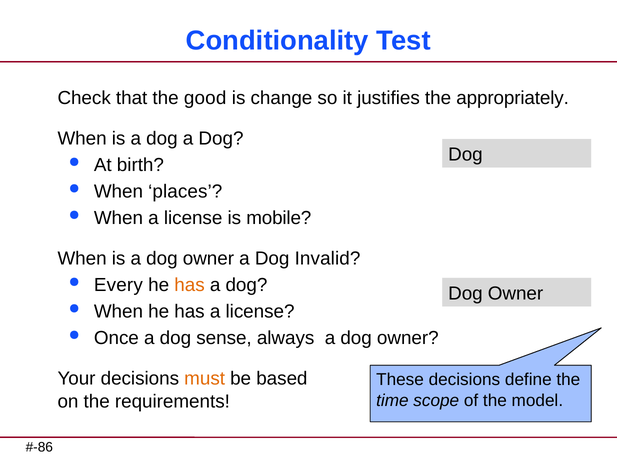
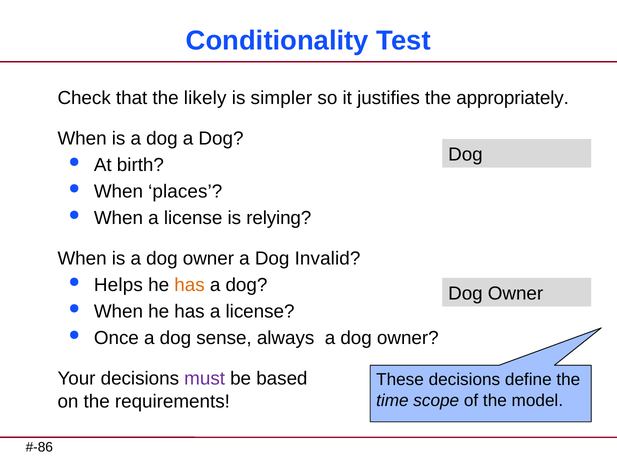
good: good -> likely (205, 98)
change: change -> simpler (281, 98)
mobile: mobile -> relying (279, 218)
Every: Every -> Helps (118, 285)
must colour: orange -> purple (205, 379)
